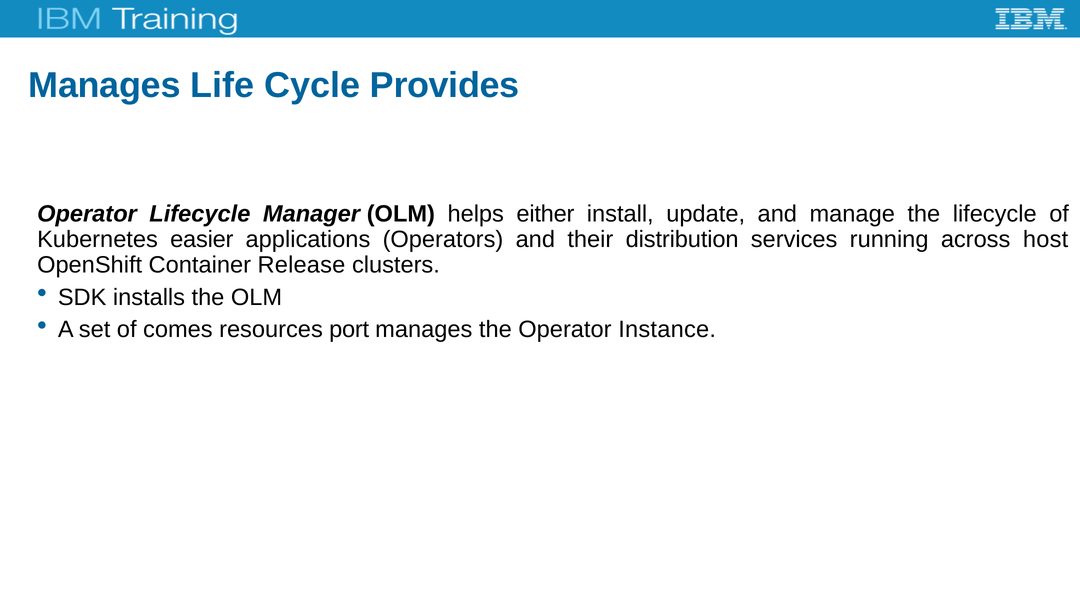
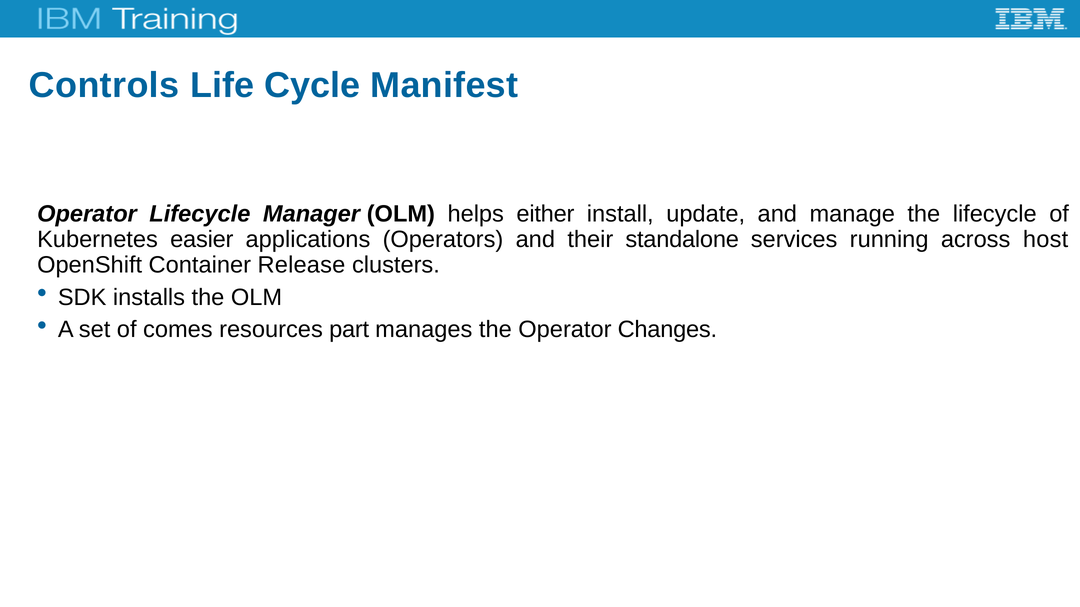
Manages: Manages -> Controls (104, 85)
Provides: Provides -> Manifest (444, 85)
distribution: distribution -> standalone (682, 240)
port: port -> part (349, 330)
Instance: Instance -> Changes (667, 330)
